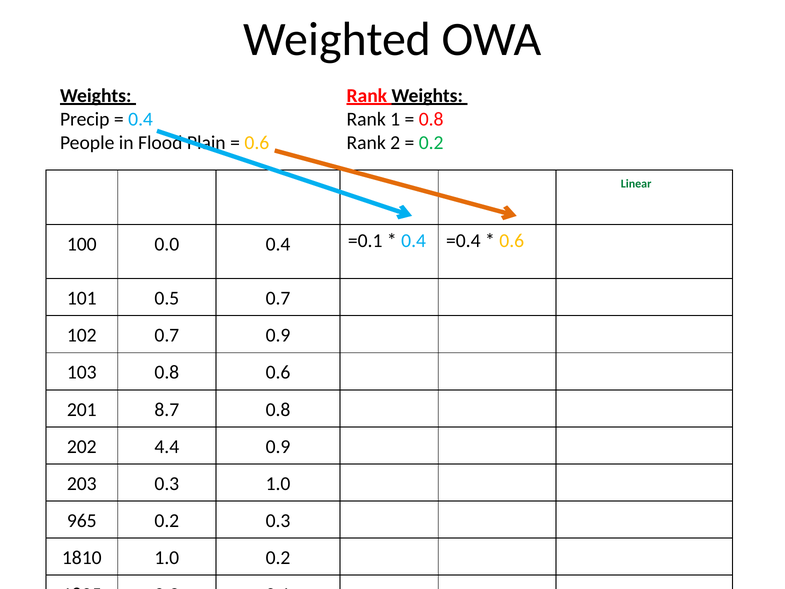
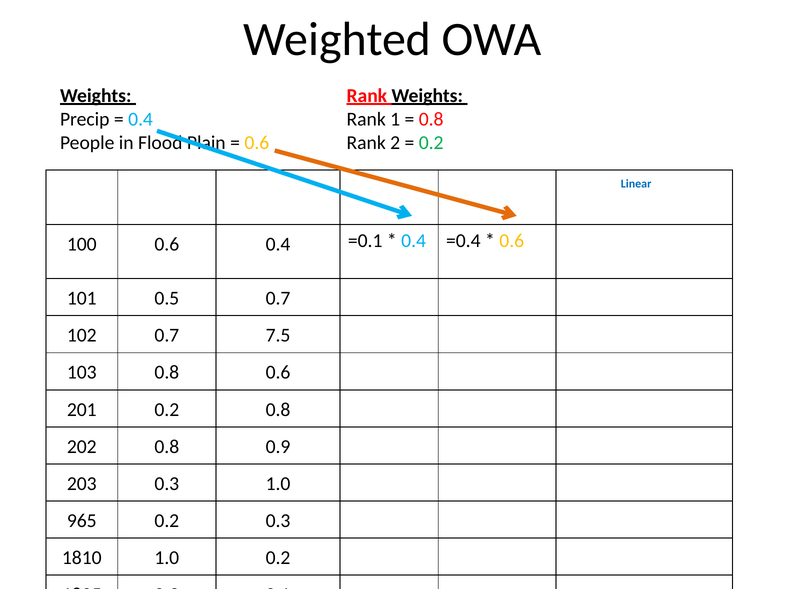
Linear colour: green -> blue (636, 184)
100 0.0: 0.0 -> 0.6 (167, 244)
0.7 0.9: 0.9 -> 7.5 (278, 335)
201 8.7: 8.7 -> 0.2 (167, 409)
202 4.4: 4.4 -> 0.8 (167, 446)
